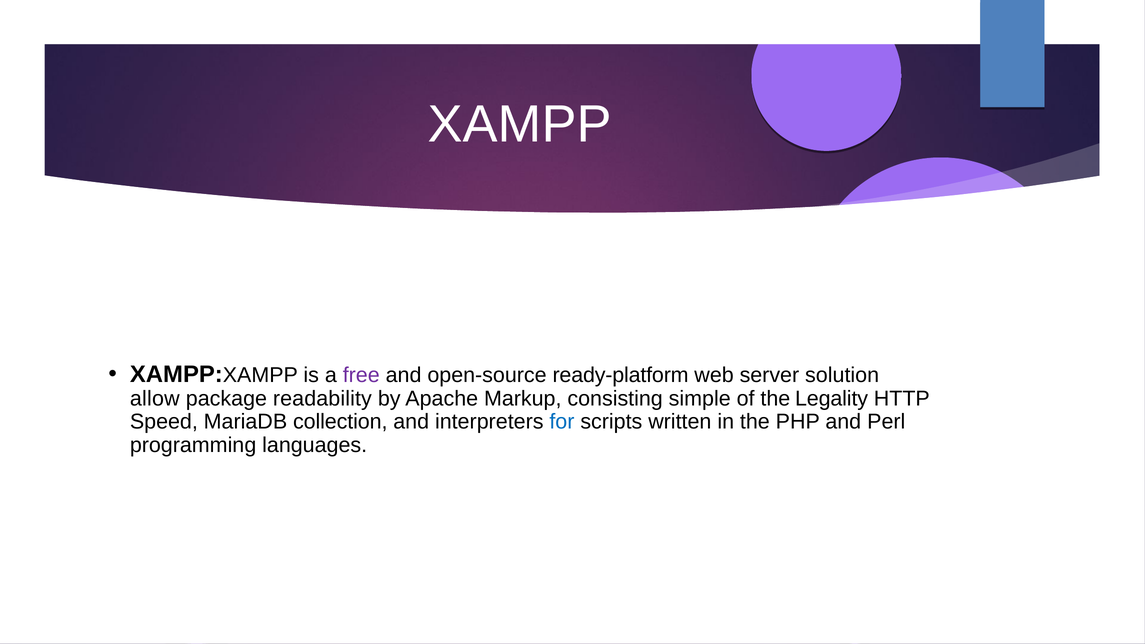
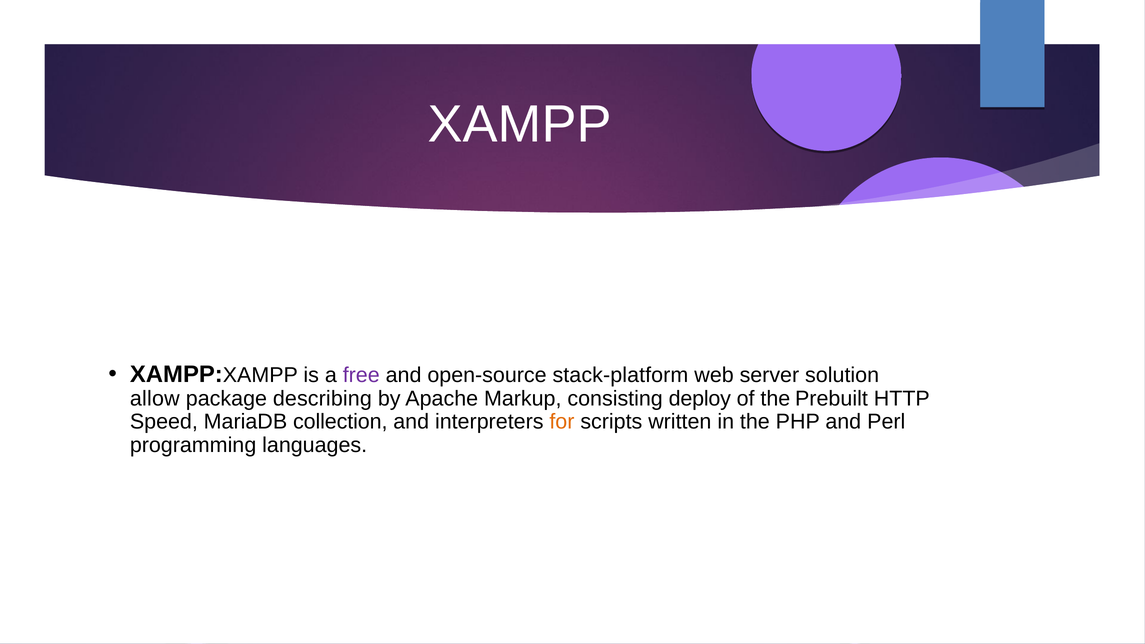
ready-platform: ready-platform -> stack-platform (620, 375)
readability: readability -> describing (322, 399)
simple: simple -> deploy (700, 399)
Legality: Legality -> Prebuilt (831, 399)
for colour: blue -> orange (562, 422)
